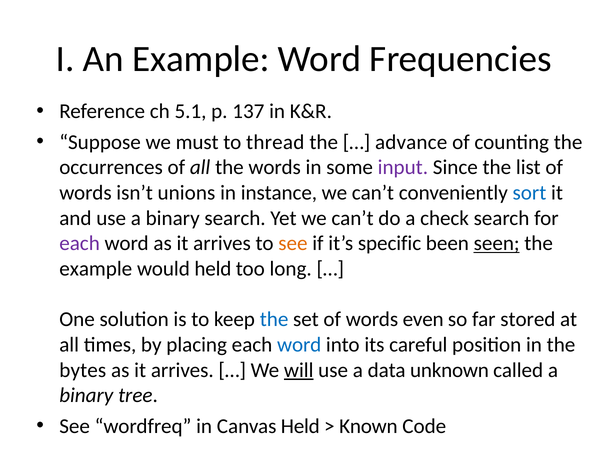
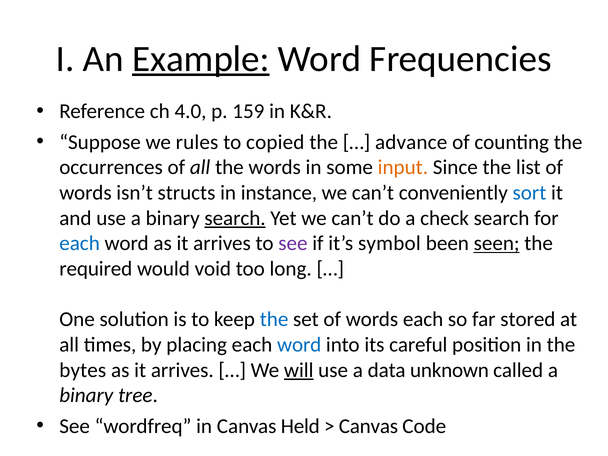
Example underline: none -> present (201, 59)
5.1: 5.1 -> 4.0 (191, 111)
137: 137 -> 159 (248, 111)
must: must -> rules (197, 142)
thread: thread -> copied (275, 142)
input colour: purple -> orange (403, 168)
unions: unions -> structs (186, 193)
search underline: none -> present (235, 218)
each colour: purple -> blue (80, 243)
see colour: orange -> purple (293, 243)
specific: specific -> symbol (389, 243)
example: example -> required (96, 269)
would held: held -> void (213, 269)
words even: even -> each (423, 319)
Known: Known -> Canvas (368, 426)
